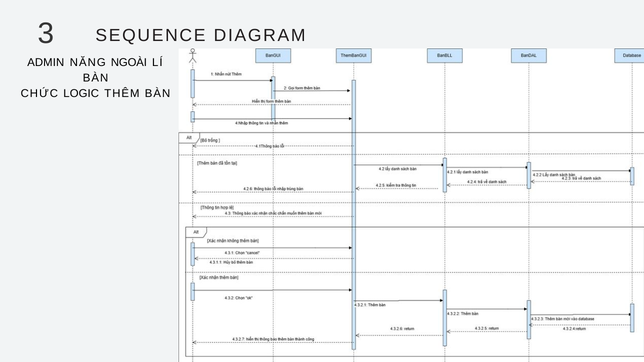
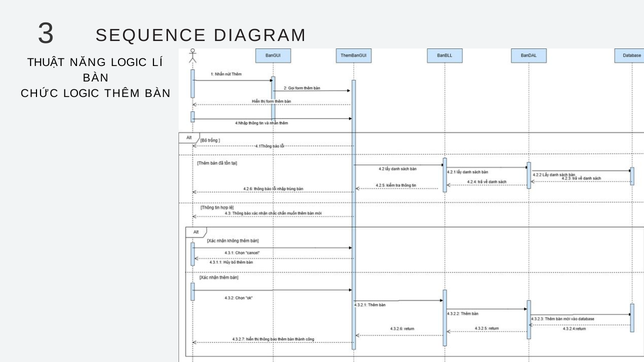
ADMIN: ADMIN -> THUẬT (46, 63)
NĂNG NGOÀI: NGOÀI -> LOGIC (129, 63)
